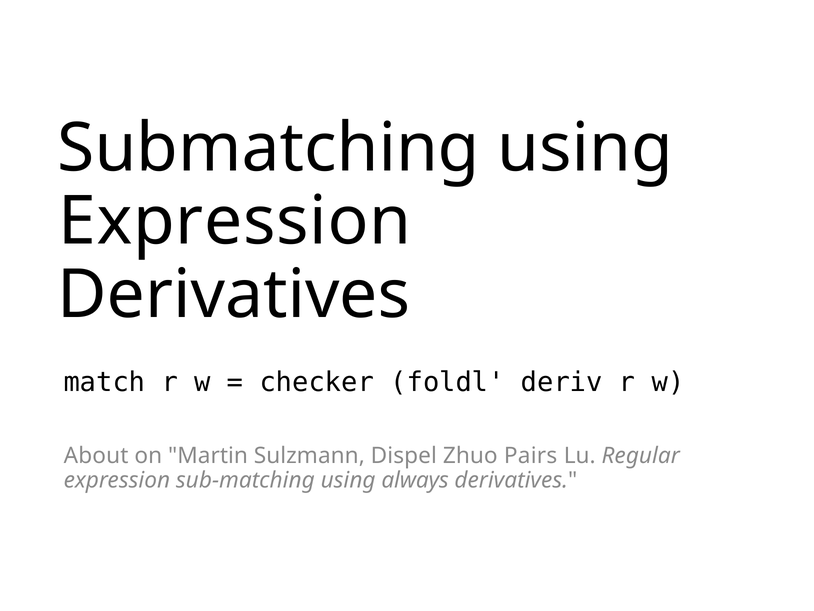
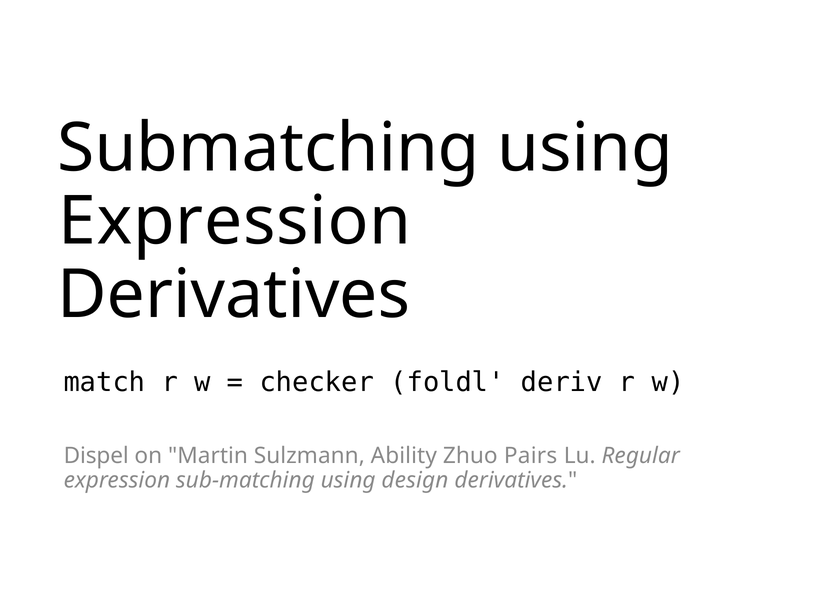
About: About -> Dispel (96, 456)
Dispel: Dispel -> Ability (404, 456)
always: always -> design (415, 480)
